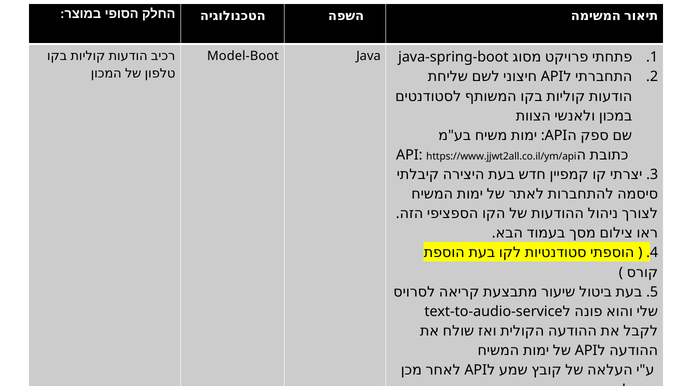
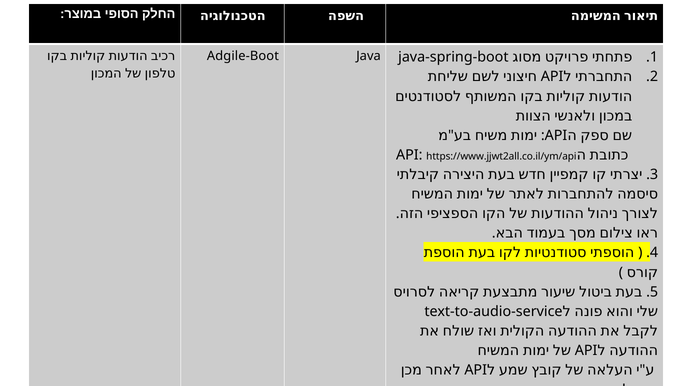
Model-Boot: Model-Boot -> Adgile-Boot (243, 56)
